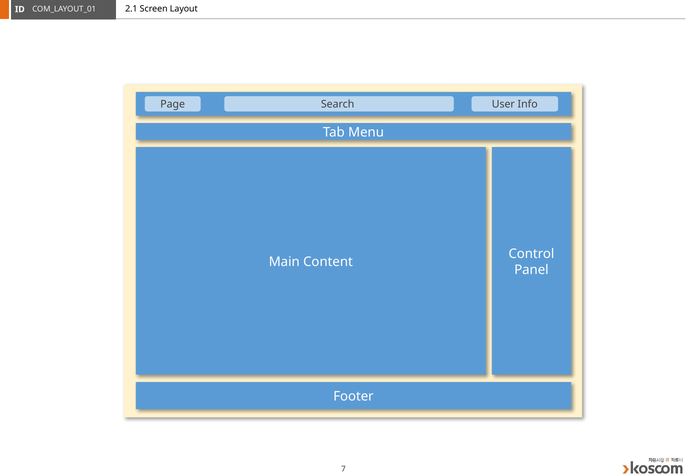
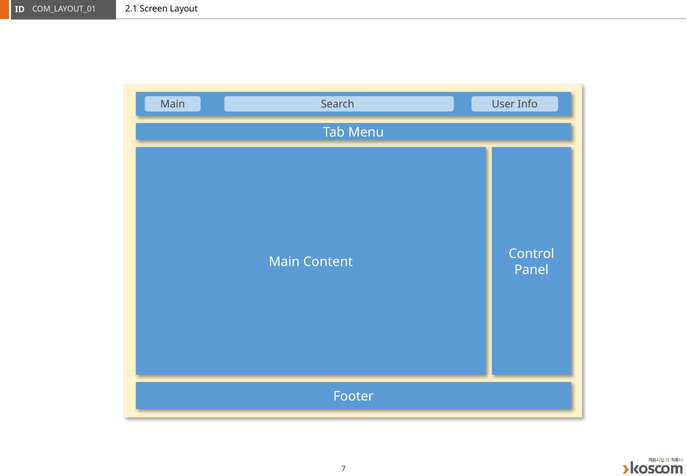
Page: Page -> Main (173, 104)
